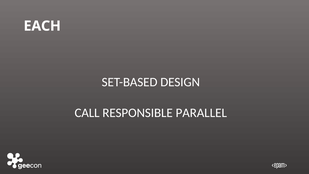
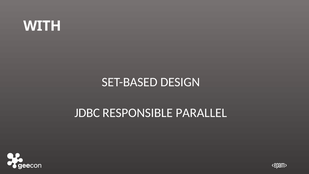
EACH: EACH -> WITH (42, 26)
CALL: CALL -> JDBC (87, 113)
